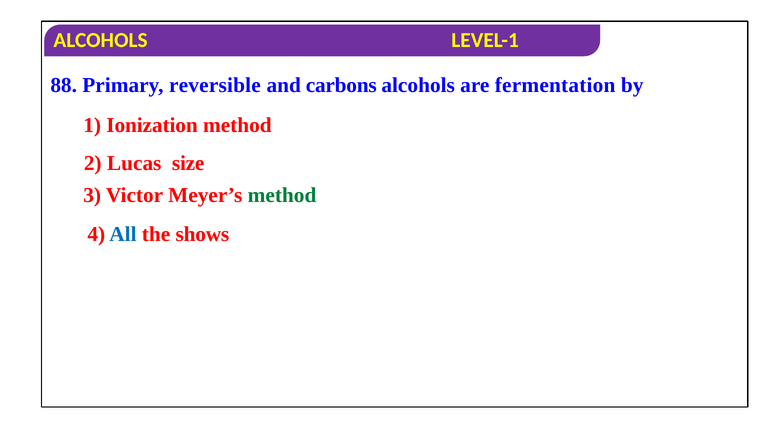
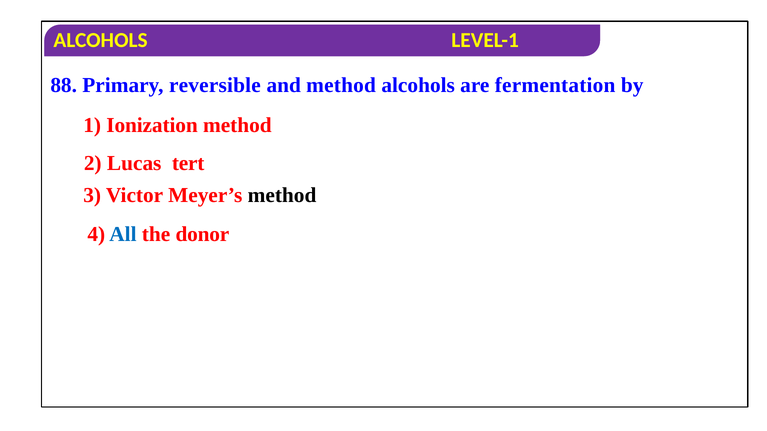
and carbons: carbons -> method (341, 85)
size: size -> tert (188, 163)
method colour: green -> black (282, 195)
shows: shows -> donor (202, 234)
